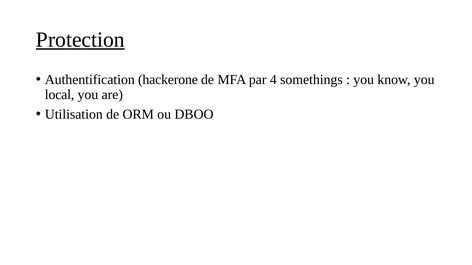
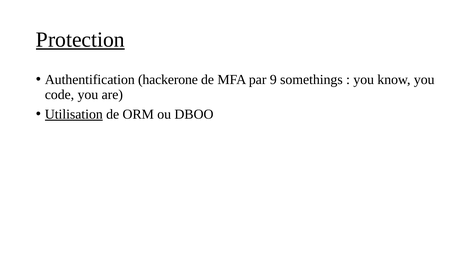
4: 4 -> 9 (273, 80)
local: local -> code (60, 95)
Utilisation underline: none -> present (74, 114)
